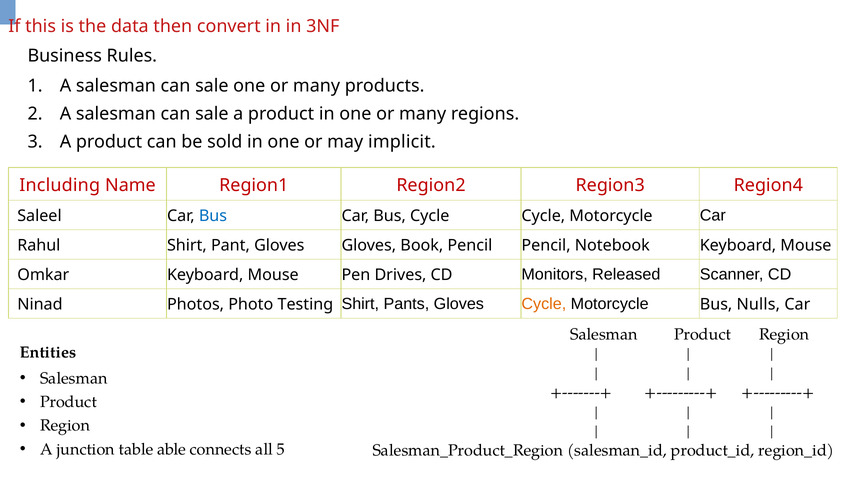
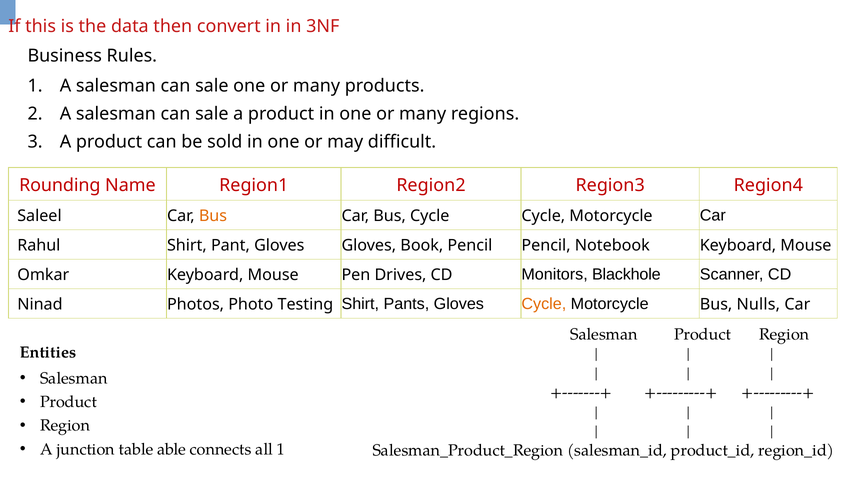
implicit: implicit -> difficult (402, 142)
Including: Including -> Rounding (60, 185)
Bus colour: blue -> orange (213, 216)
Released: Released -> Blackhole (626, 275)
all 5: 5 -> 1 (281, 450)
